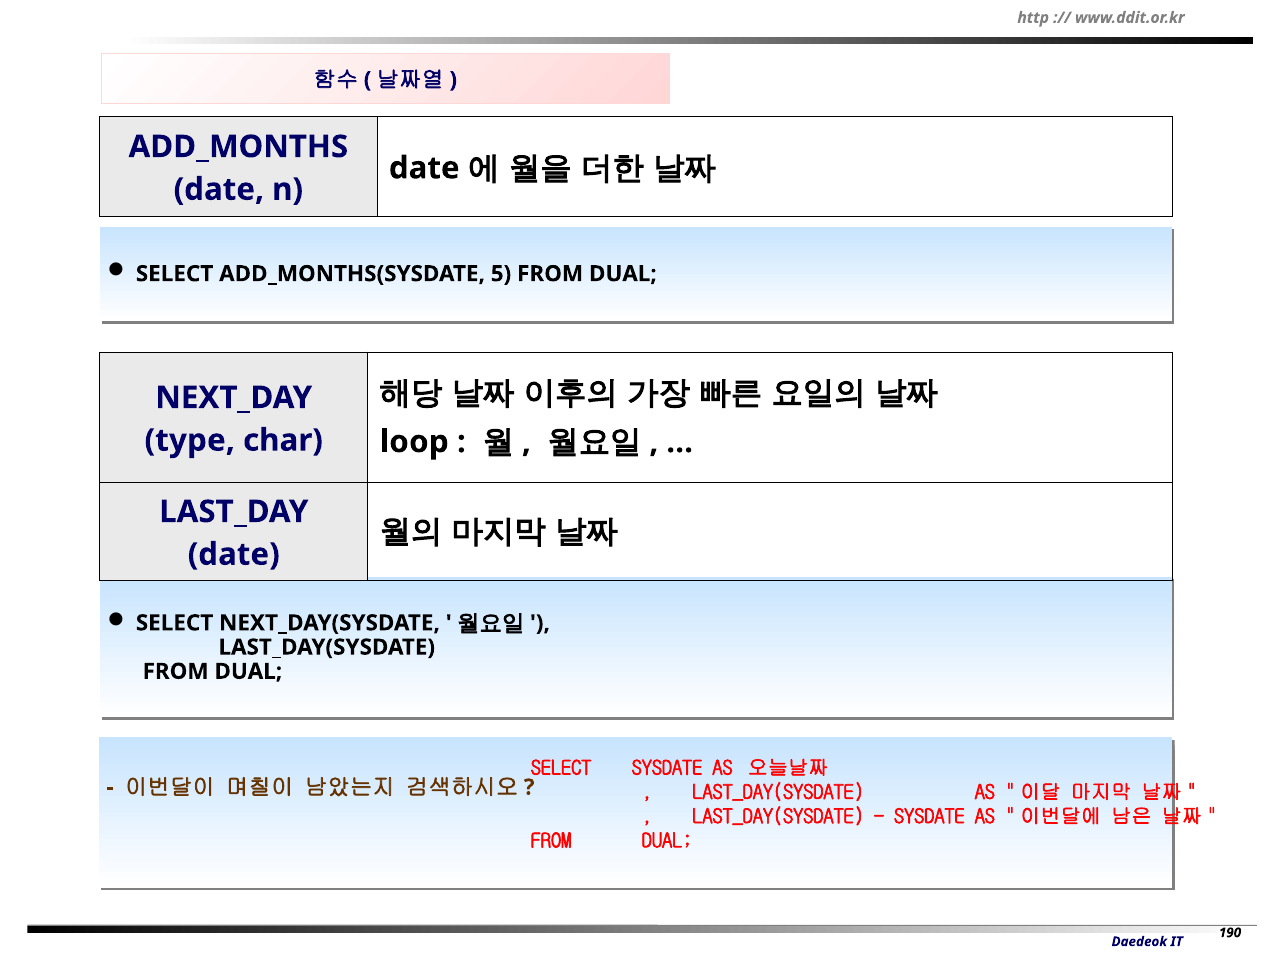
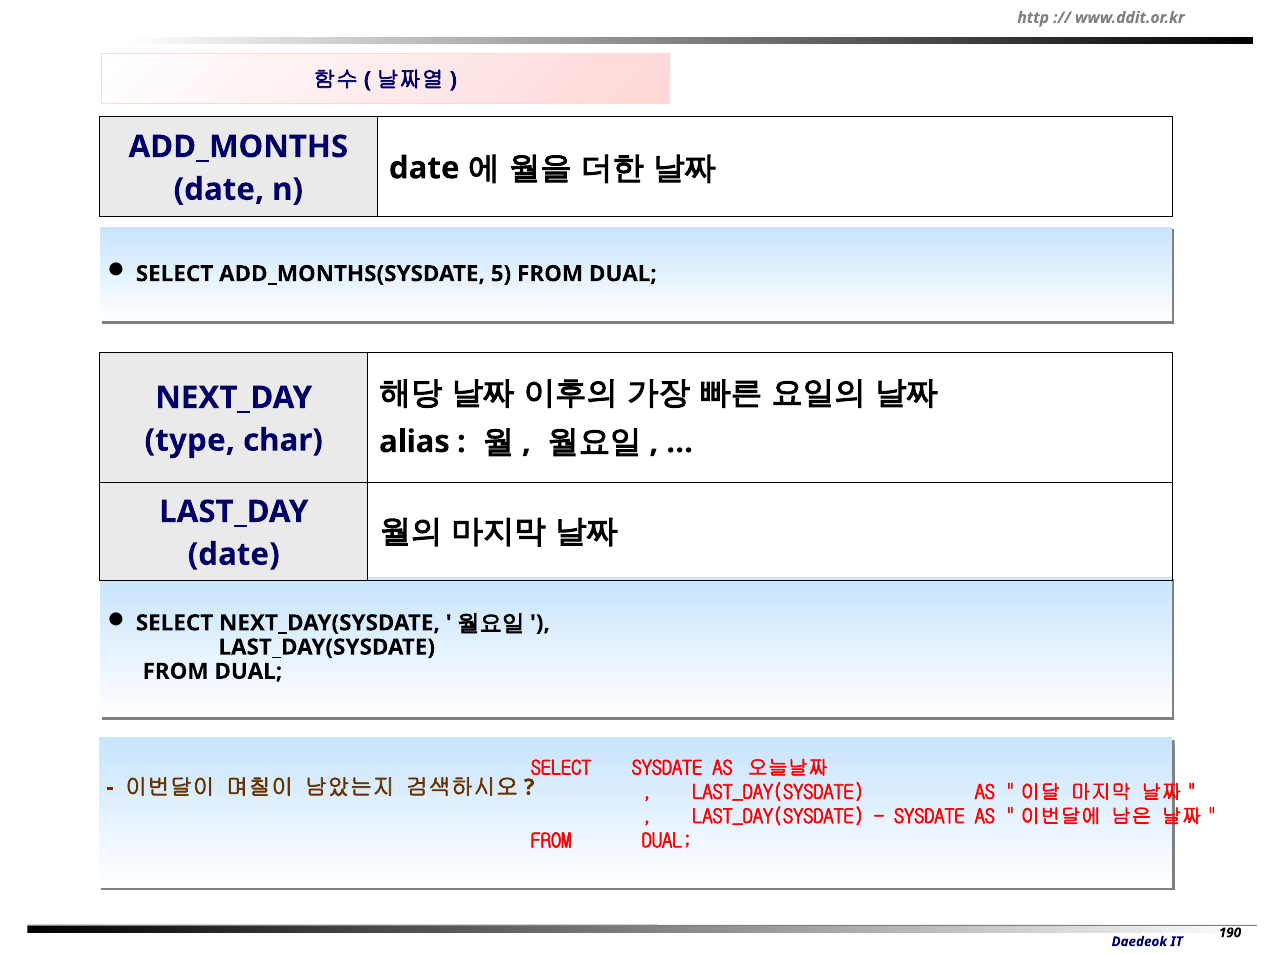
loop: loop -> alias (414, 442)
